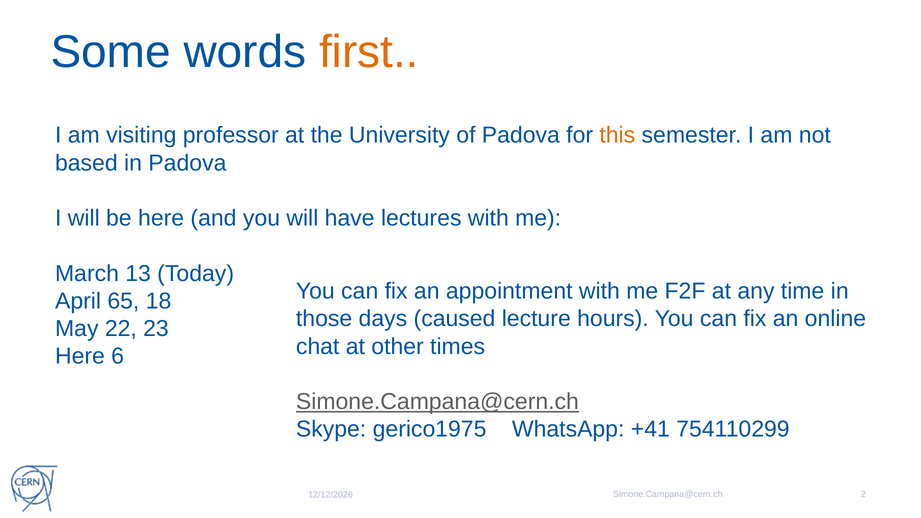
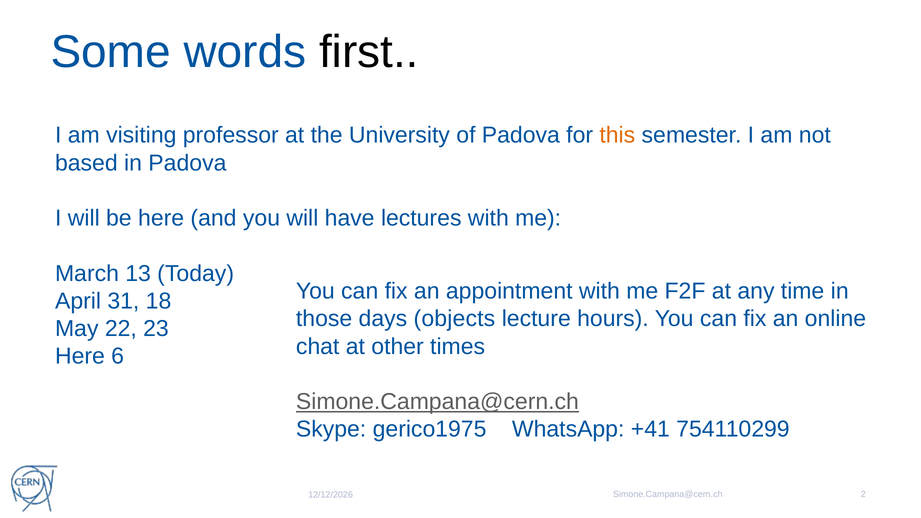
first colour: orange -> black (369, 52)
65: 65 -> 31 (123, 301)
caused: caused -> objects (454, 319)
